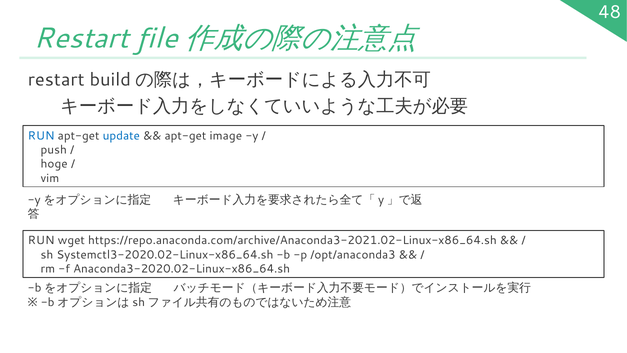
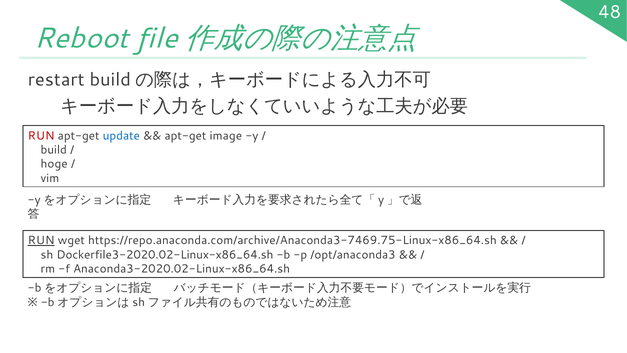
Restart: Restart -> Reboot (81, 38)
RUN colour: blue -> red (41, 136)
push: push -> build (54, 150)
RUN underline: none -> present (41, 240)
https://repo.anaconda.com/archive/Anaconda3-2021.02-Linux-x86_64.sh: https://repo.anaconda.com/archive/Anaconda3-2021.02-Linux-x86_64.sh -> https://repo.anaconda.com/archive/Anaconda3-7469.75-Linux-x86_64.sh (292, 240)
Systemctl3-2020.02-Linux-x86_64.sh: Systemctl3-2020.02-Linux-x86_64.sh -> Dockerfile3-2020.02-Linux-x86_64.sh (165, 254)
